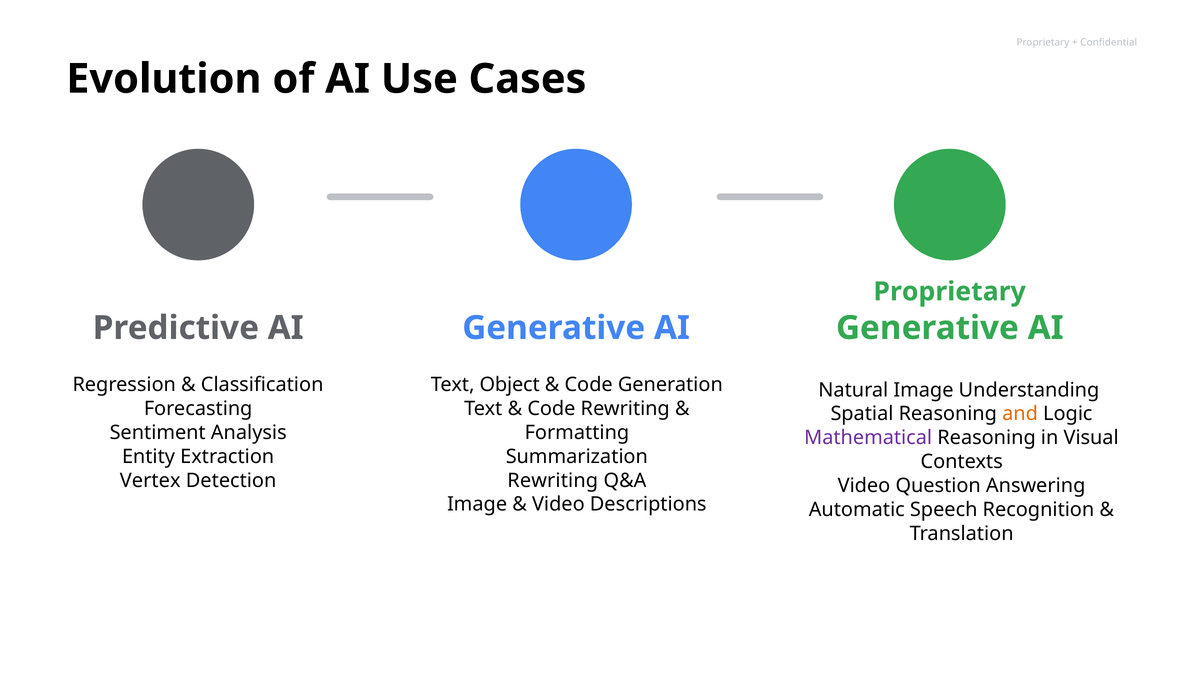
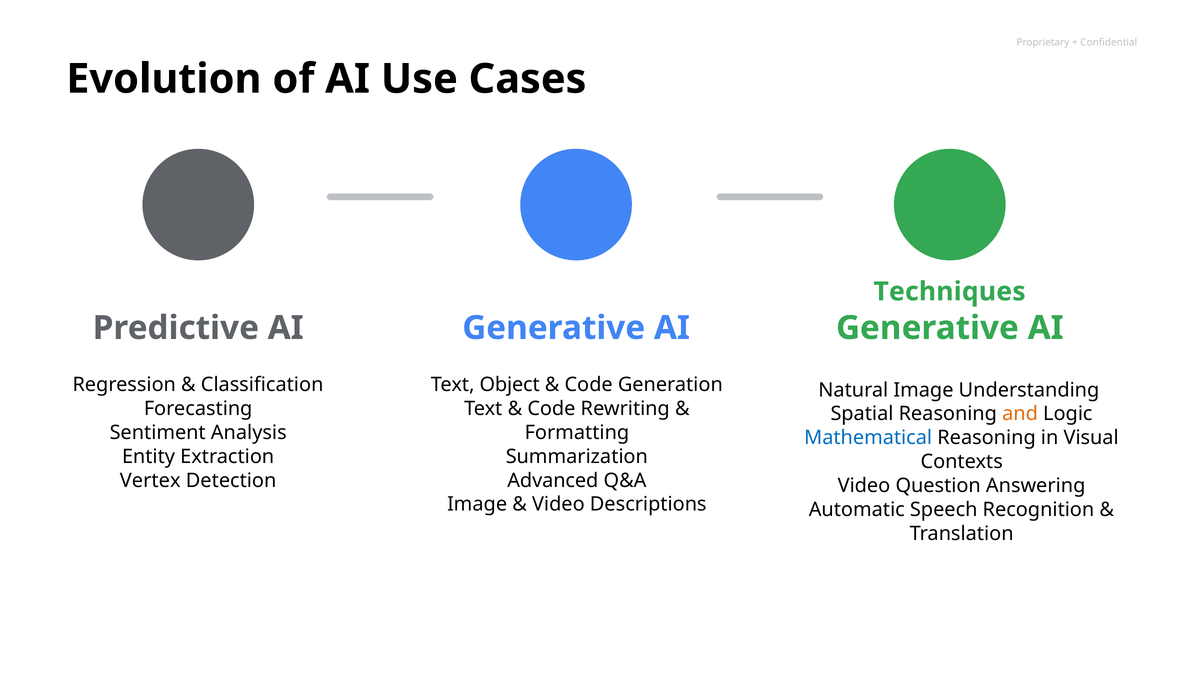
Proprietary: Proprietary -> Techniques (950, 292)
Mathematical colour: purple -> blue (868, 438)
Rewriting: Rewriting -> Advanced (553, 481)
